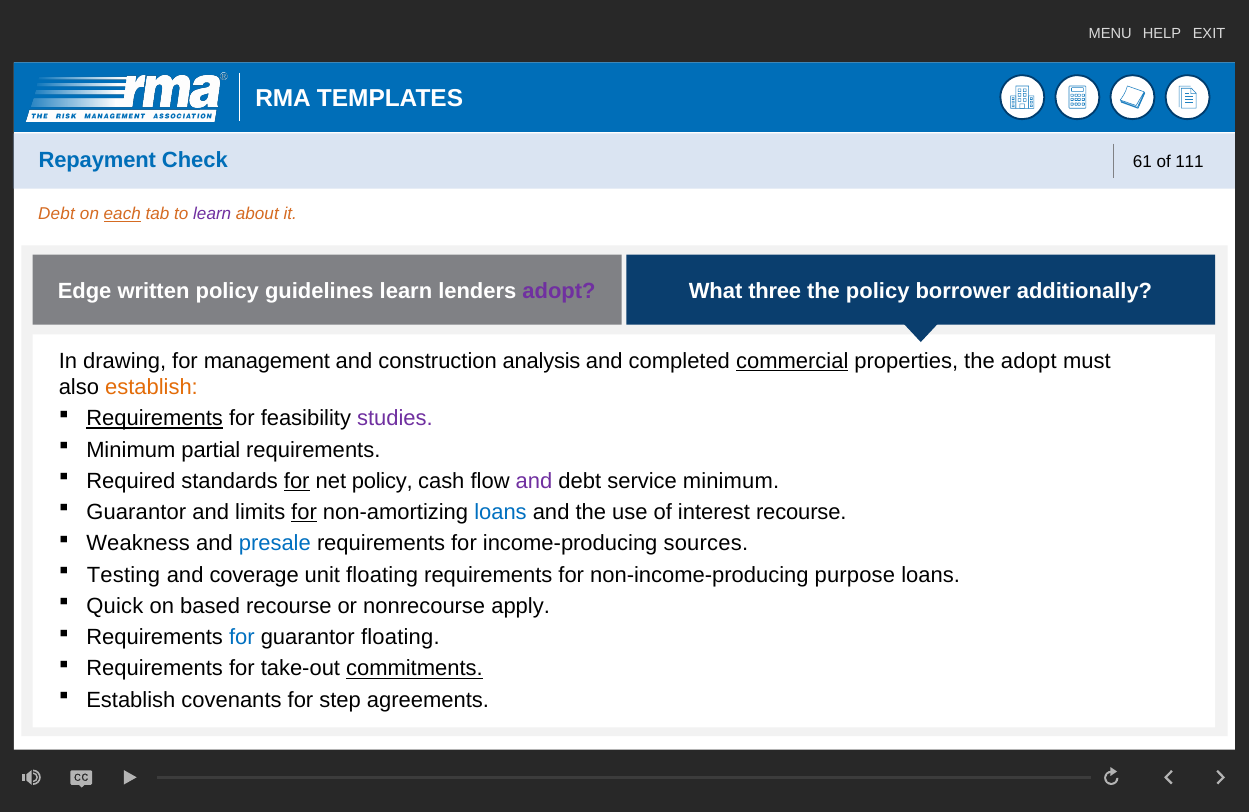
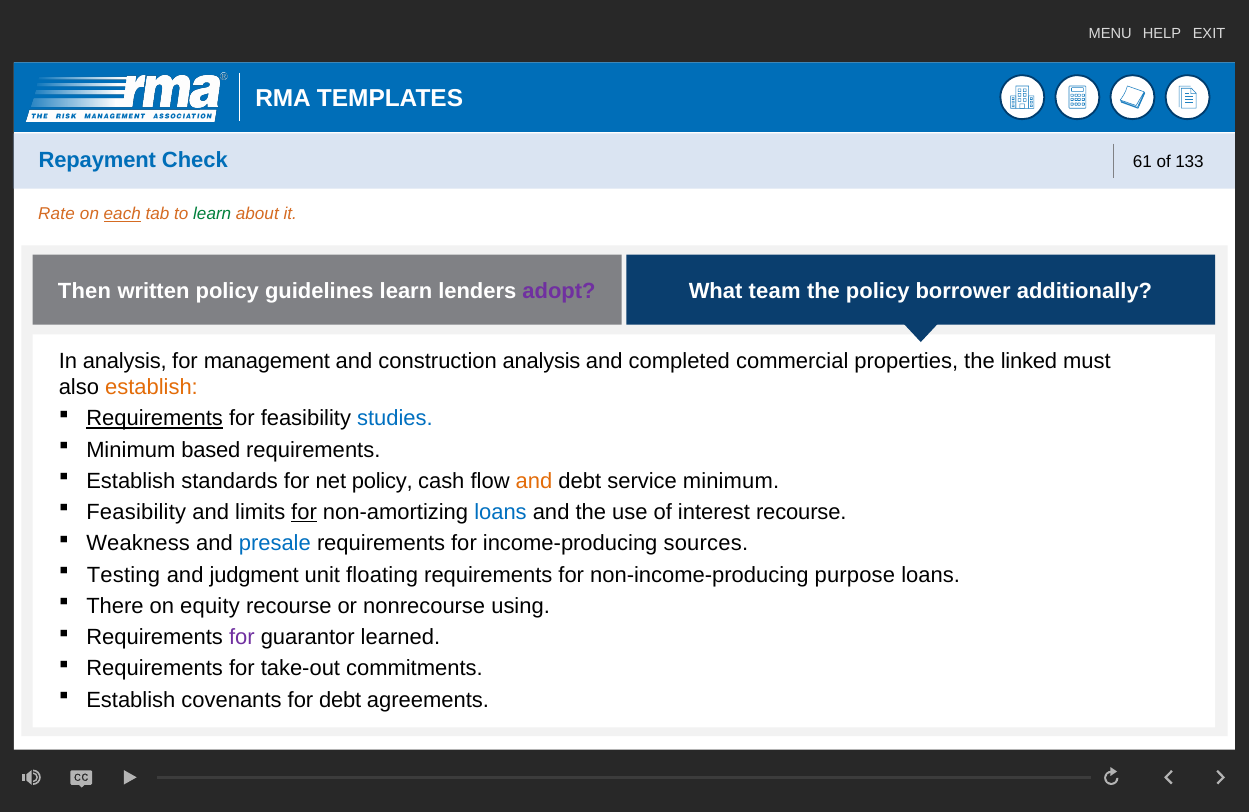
111: 111 -> 133 (1189, 162)
Debt: Debt -> Rate (57, 214)
learn colour: purple -> green (212, 214)
Edge: Edge -> Then (85, 291)
three: three -> team (775, 291)
In drawing: drawing -> analysis (125, 361)
commercial underline: present -> none (792, 361)
the adopt: adopt -> linked (1029, 361)
studies colour: purple -> blue (395, 418)
partial: partial -> based (211, 449)
Required: Required -> Establish (131, 481)
for underline: present -> none (297, 481)
and colour: purple -> orange (534, 481)
Guarantor: Guarantor -> Feasibility (136, 512)
coverage: coverage -> judgment (254, 574)
Quick: Quick -> There (115, 606)
based: based -> equity (210, 606)
apply: apply -> using (521, 606)
for colour: blue -> purple (242, 637)
guarantor floating: floating -> learned (400, 637)
commitments underline: present -> none (414, 668)
for step: step -> debt (340, 699)
